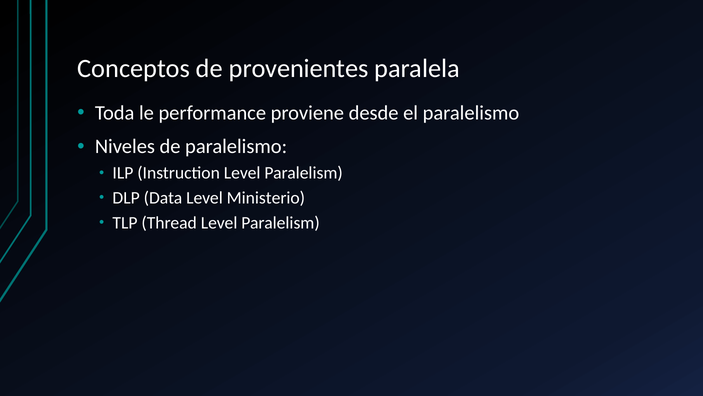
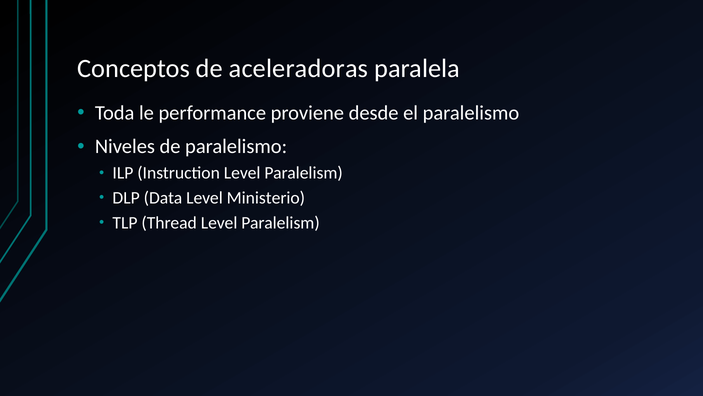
provenientes: provenientes -> aceleradoras (298, 68)
